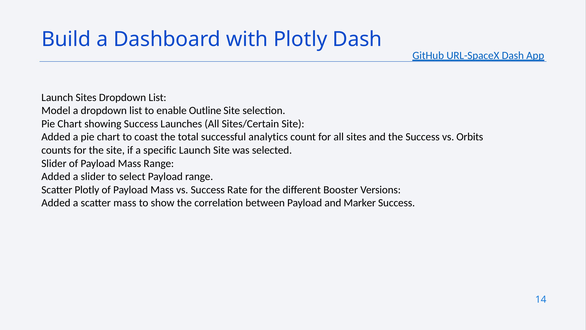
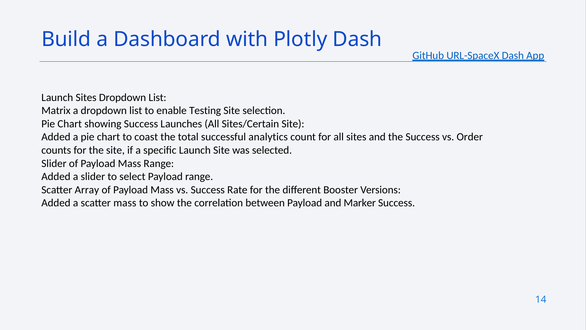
Model: Model -> Matrix (56, 110)
Outline: Outline -> Testing (205, 110)
Orbits: Orbits -> Order (470, 137)
Scatter Plotly: Plotly -> Array (87, 190)
